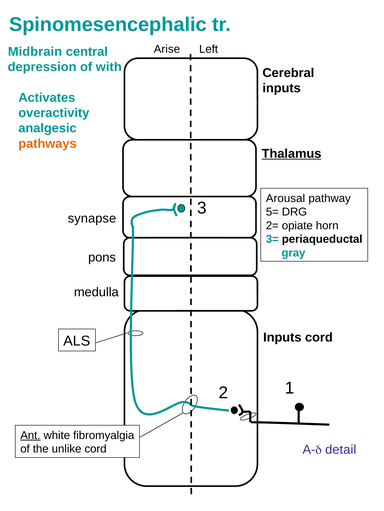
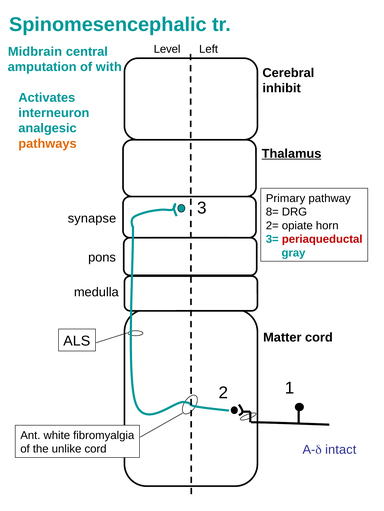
Arise: Arise -> Level (167, 49)
depression: depression -> amputation (42, 67)
inputs: inputs -> inhibit (282, 88)
overactivity: overactivity -> interneuron (54, 113)
Arousal: Arousal -> Primary (286, 199)
5=: 5= -> 8= (272, 212)
periaqueductal colour: black -> red (322, 240)
Inputs: Inputs -> Matter (282, 338)
Ant underline: present -> none (30, 436)
detail: detail -> intact (341, 451)
